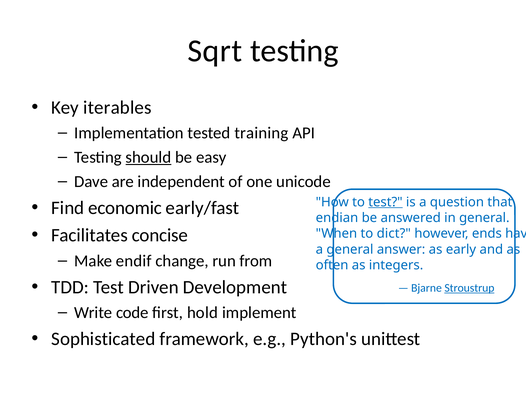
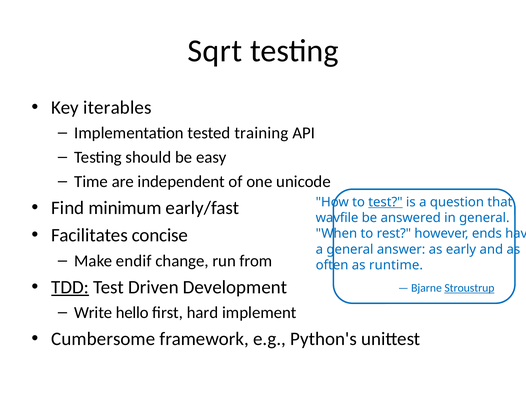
should underline: present -> none (148, 157)
Dave: Dave -> Time (91, 181)
economic: economic -> minimum (125, 208)
endian: endian -> wavfile (337, 218)
dict: dict -> rest (394, 233)
integers: integers -> runtime (396, 265)
TDD underline: none -> present (70, 287)
code: code -> hello (132, 312)
hold: hold -> hard (202, 312)
Sophisticated: Sophisticated -> Cumbersome (103, 338)
